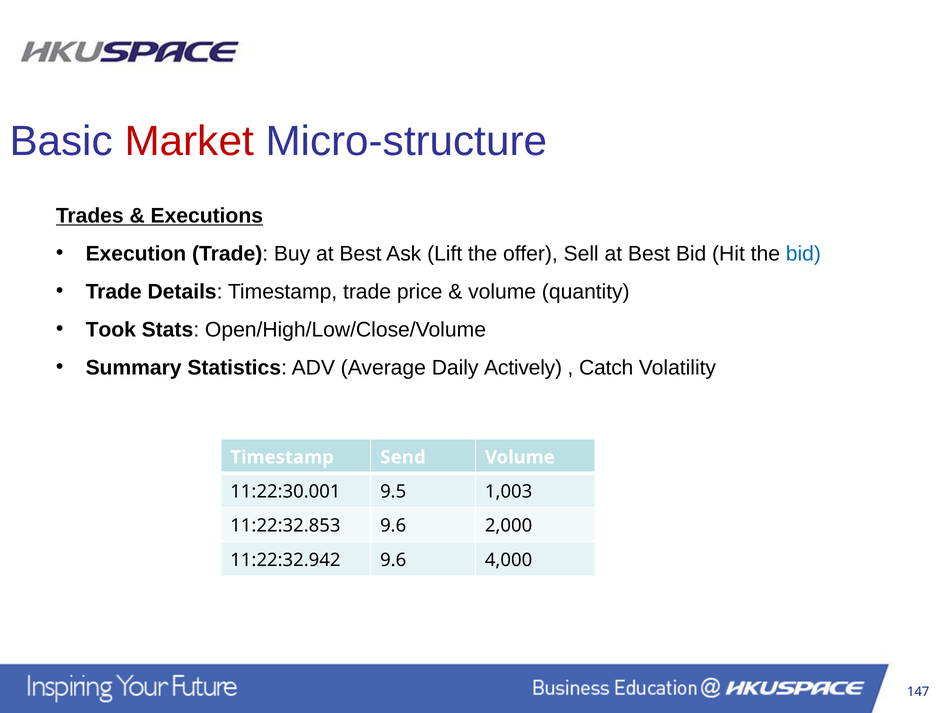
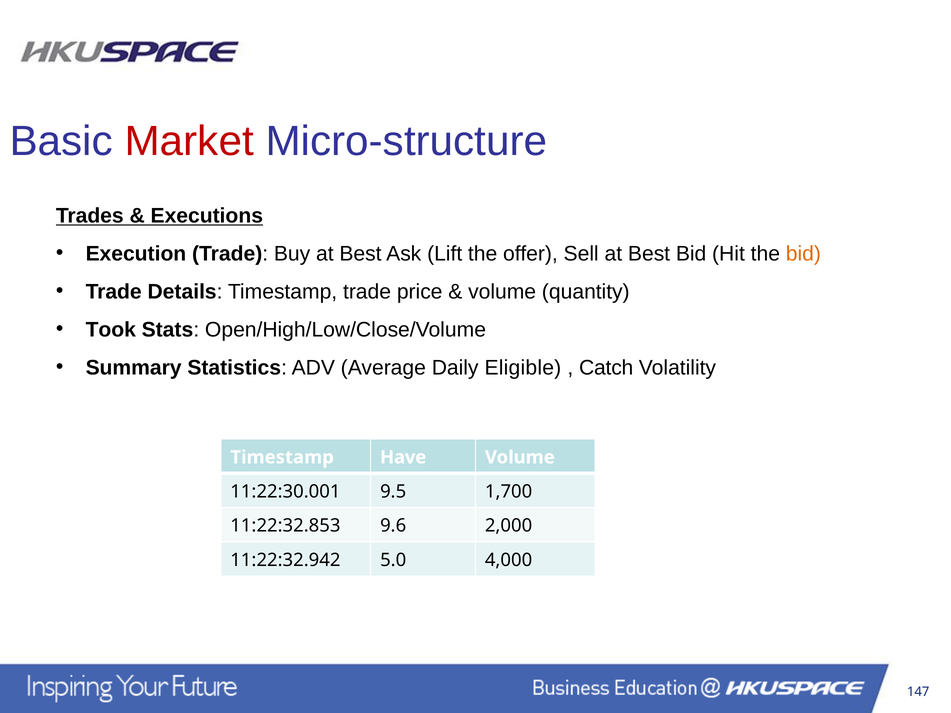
bid colour: blue -> orange (803, 254)
Actively: Actively -> Eligible (523, 368)
Send: Send -> Have (403, 457)
1,003: 1,003 -> 1,700 (509, 492)
11:22:32.942 9.6: 9.6 -> 5.0 (393, 560)
